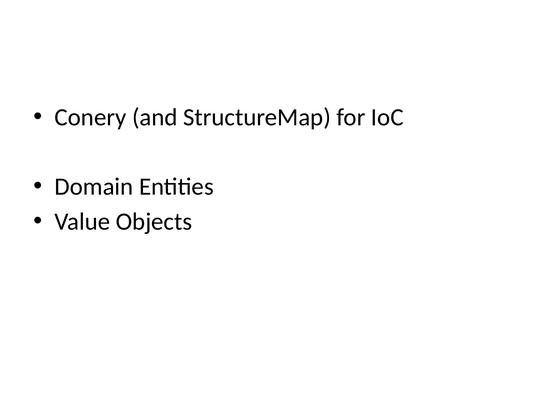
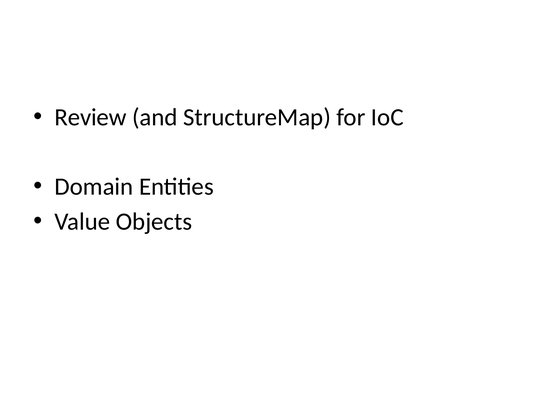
Conery: Conery -> Review (91, 117)
